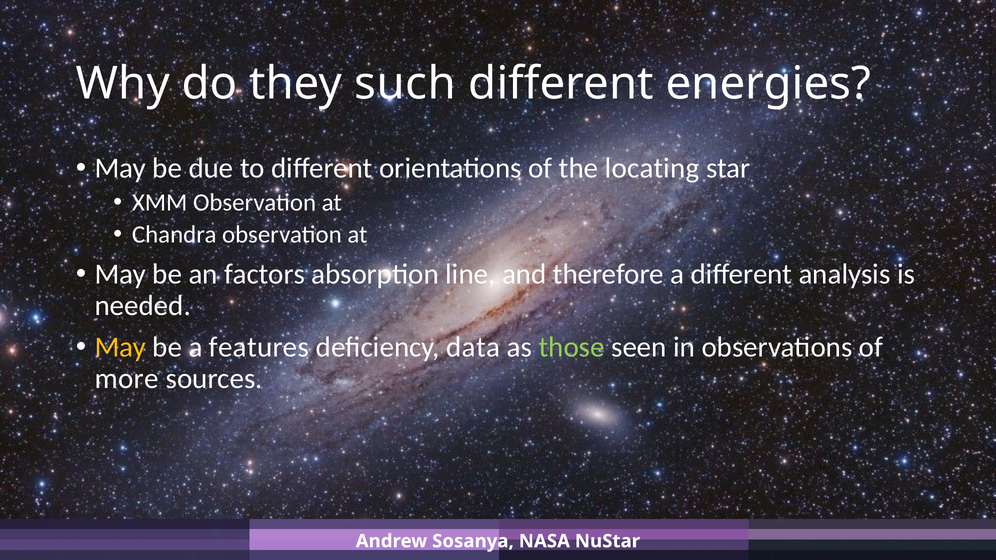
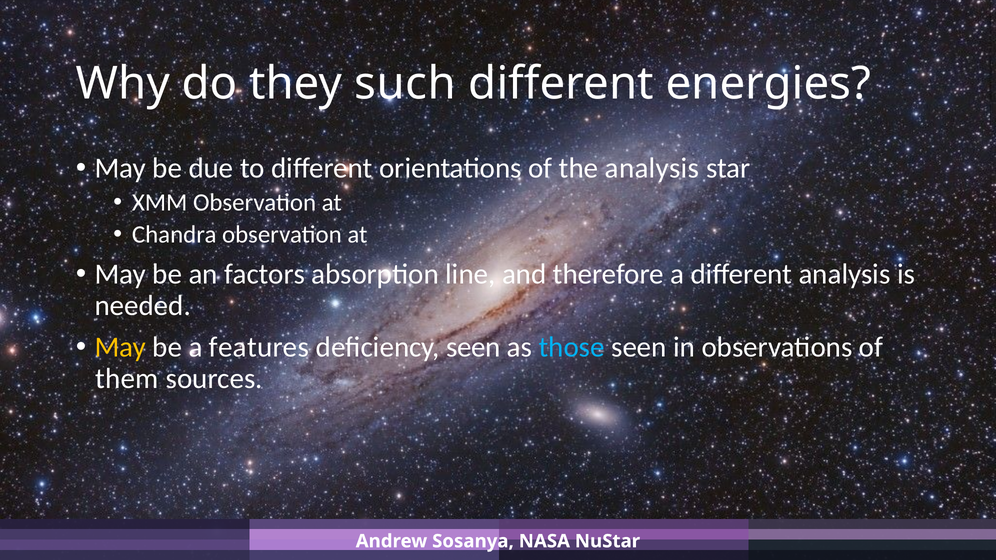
the locating: locating -> analysis (652, 168)
deficiency data: data -> seen (473, 347)
those colour: light green -> light blue (572, 347)
more: more -> them (127, 379)
